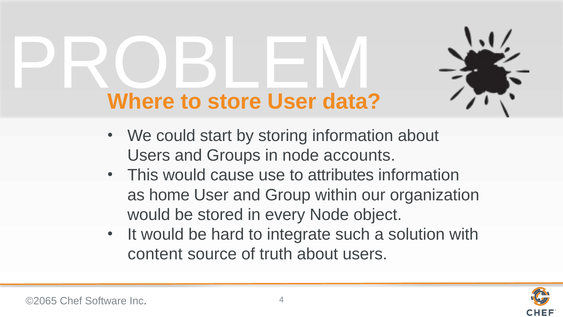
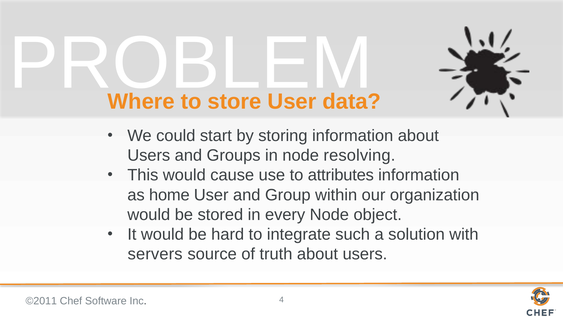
accounts: accounts -> resolving (359, 155)
content: content -> servers (155, 254)
©2065: ©2065 -> ©2011 (41, 301)
